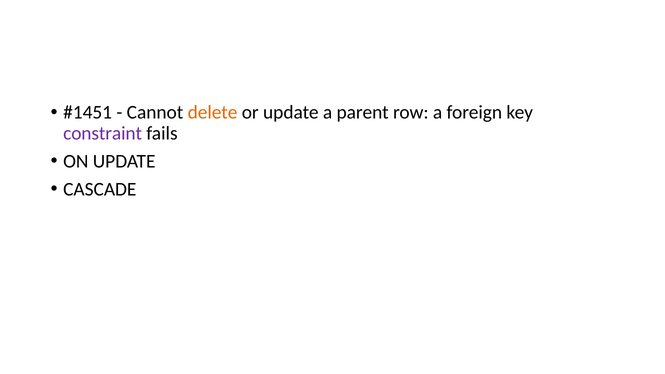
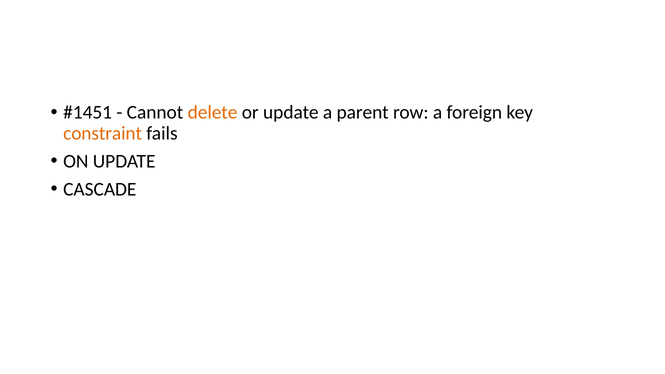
constraint colour: purple -> orange (103, 133)
